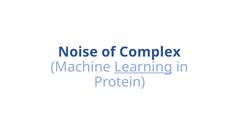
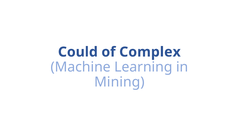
Noise: Noise -> Could (78, 52)
Learning underline: present -> none (143, 67)
Protein: Protein -> Mining (119, 82)
